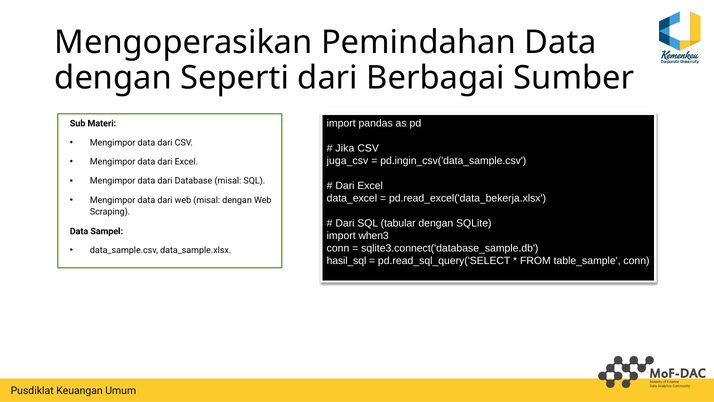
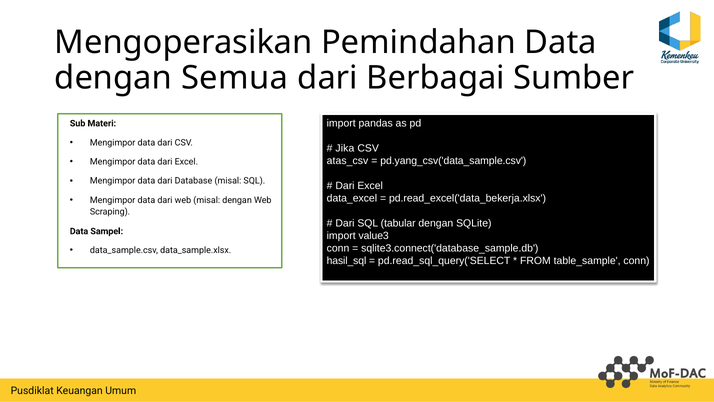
Seperti: Seperti -> Semua (235, 78)
juga_csv: juga_csv -> atas_csv (348, 161)
pd.ingin_csv('data_sample.csv: pd.ingin_csv('data_sample.csv -> pd.yang_csv('data_sample.csv (453, 161)
when3: when3 -> value3 (374, 236)
